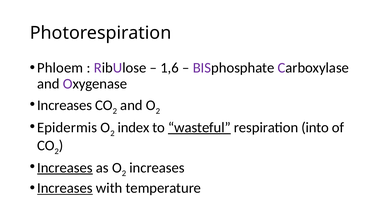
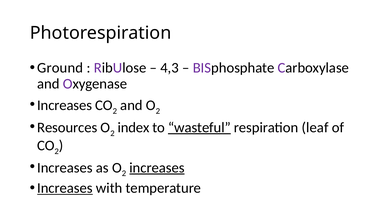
Phloem: Phloem -> Ground (60, 68)
1,6: 1,6 -> 4,3 (170, 68)
Epidermis: Epidermis -> Resources (67, 127)
into: into -> leaf (315, 127)
Increases underline: present -> none (65, 168)
increases underline: none -> present (157, 168)
